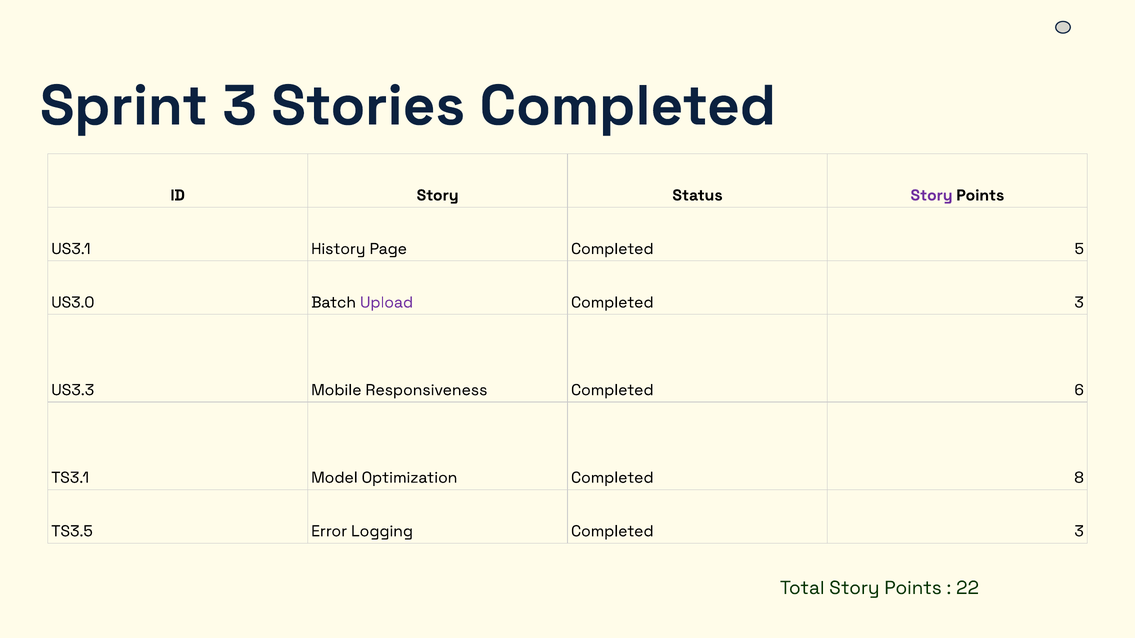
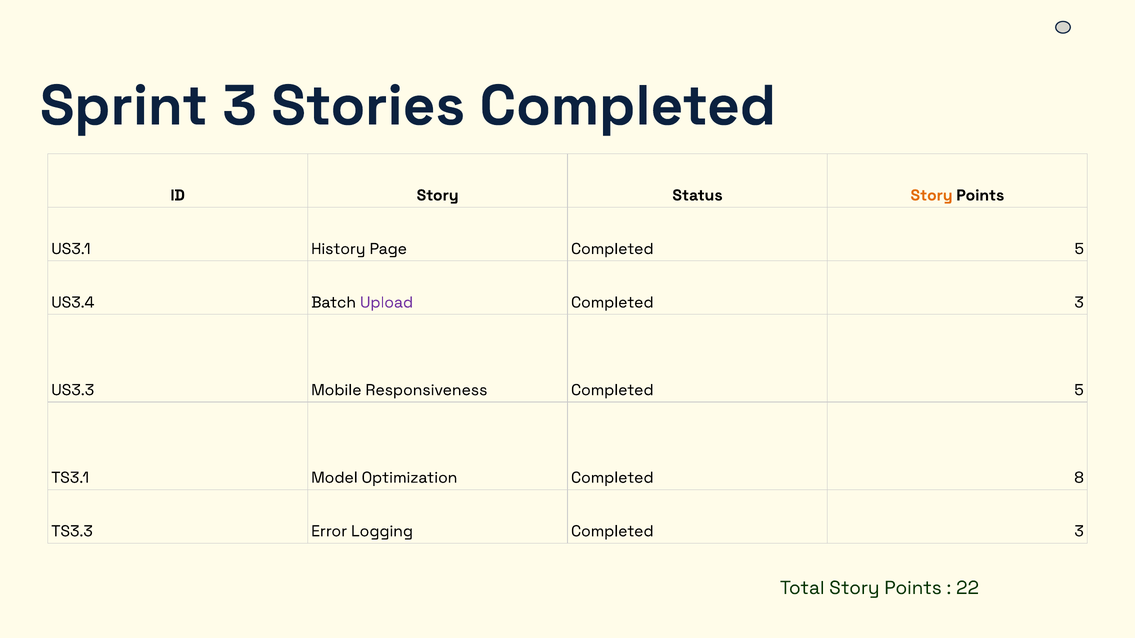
Story colour: purple -> orange (931, 195)
US3.0: US3.0 -> US3.4 (73, 303)
Responsiveness Completed 6: 6 -> 5 (1079, 390)
TS3.5: TS3.5 -> TS3.3 (72, 531)
